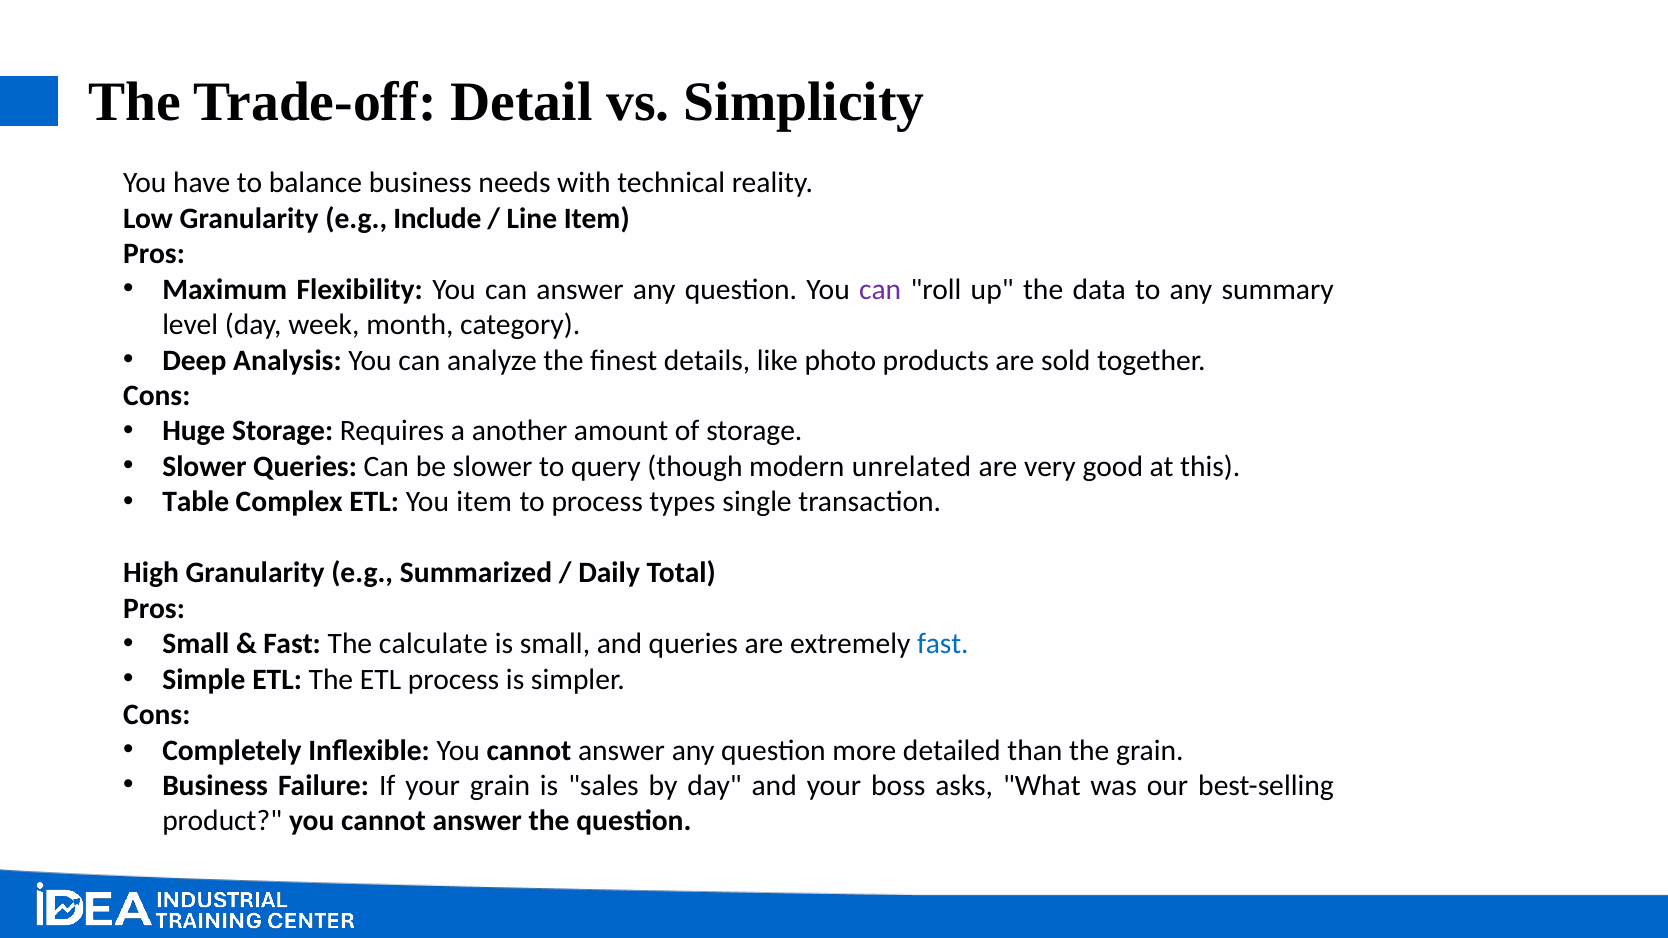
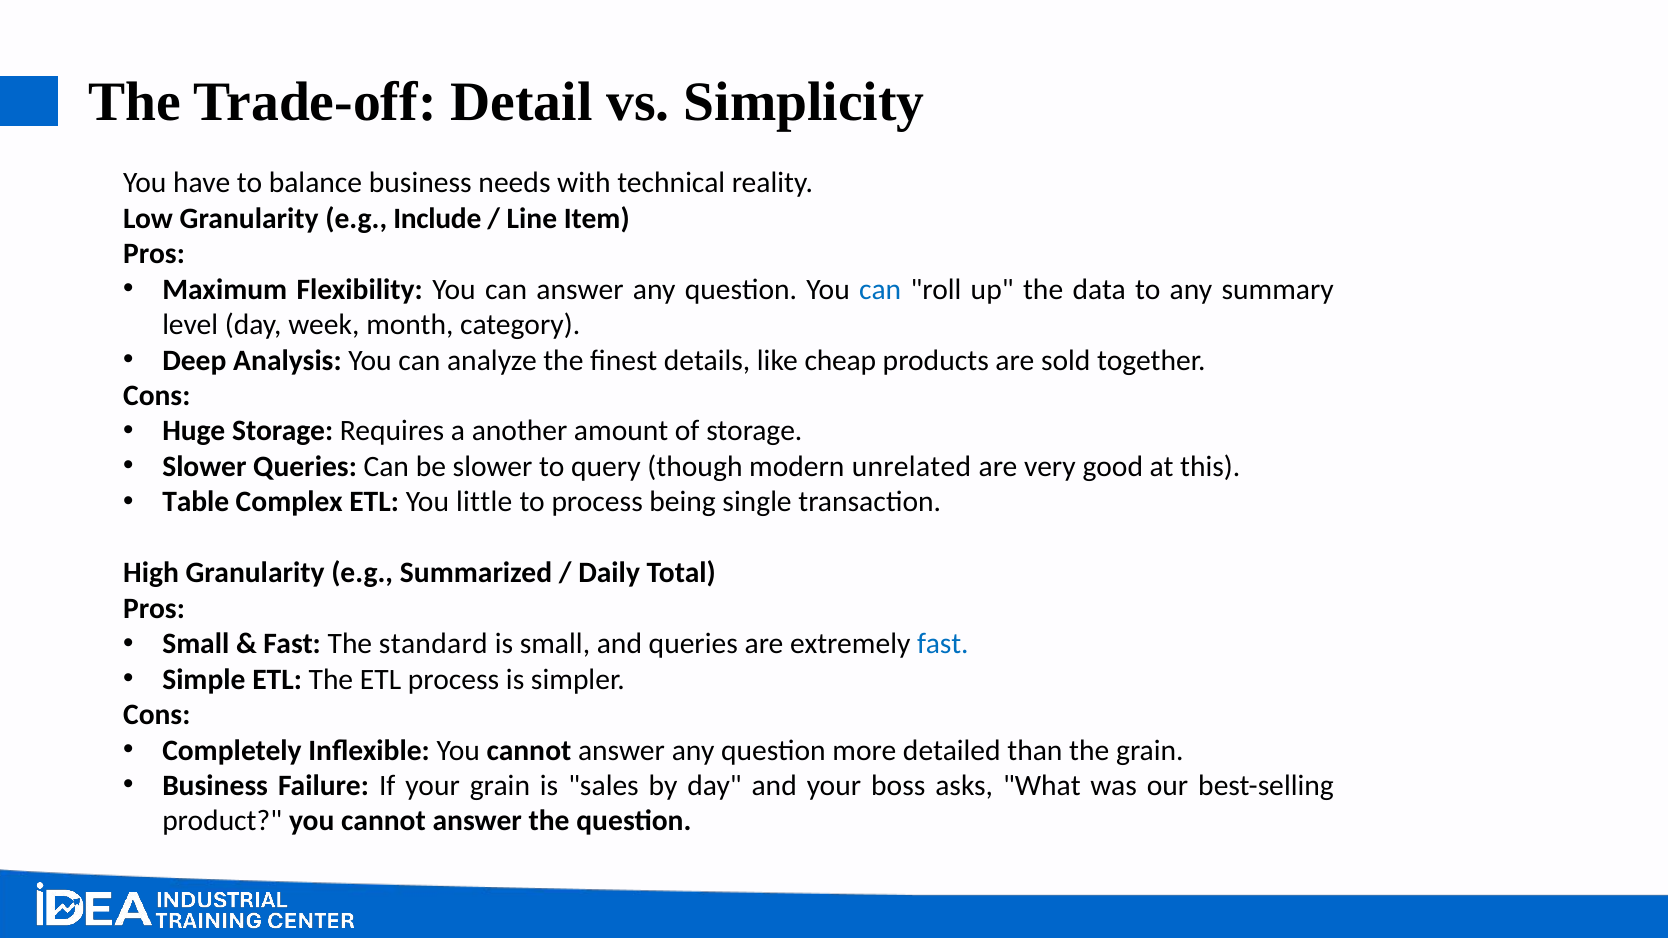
can colour: purple -> blue (880, 289)
photo: photo -> cheap (840, 360)
You item: item -> little (484, 502)
types: types -> being (683, 502)
calculate: calculate -> standard (433, 644)
